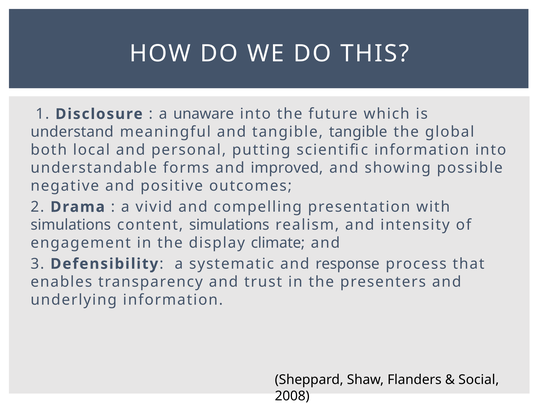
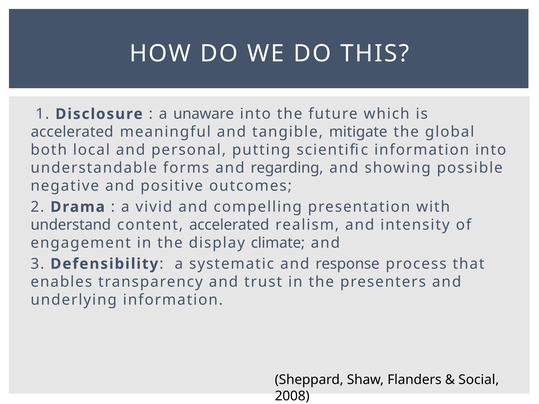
understand: understand -> accelerated (72, 132)
tangible tangible: tangible -> mitigate (358, 132)
improved: improved -> regarding (287, 168)
simulations: simulations -> understand (71, 225)
content simulations: simulations -> accelerated (229, 225)
